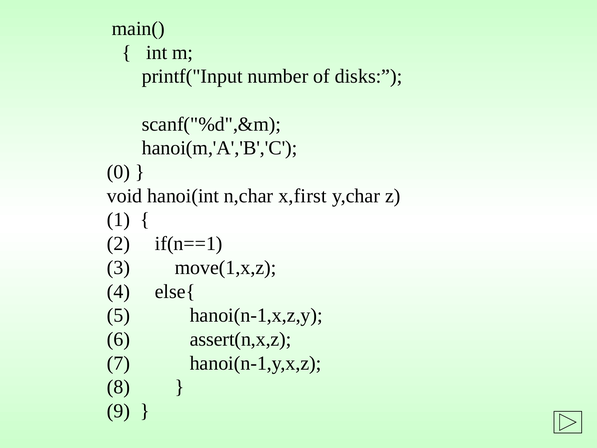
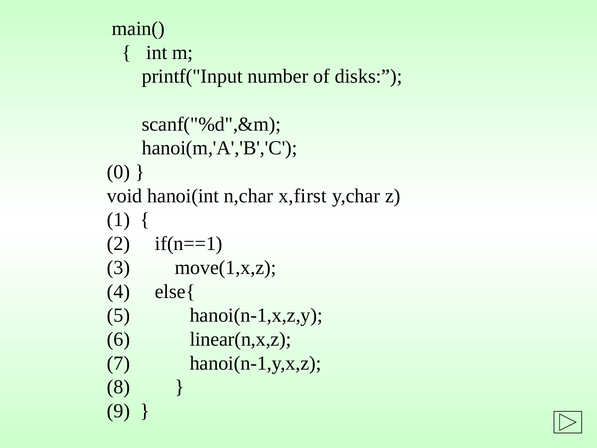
assert(n,x,z: assert(n,x,z -> linear(n,x,z (241, 339)
